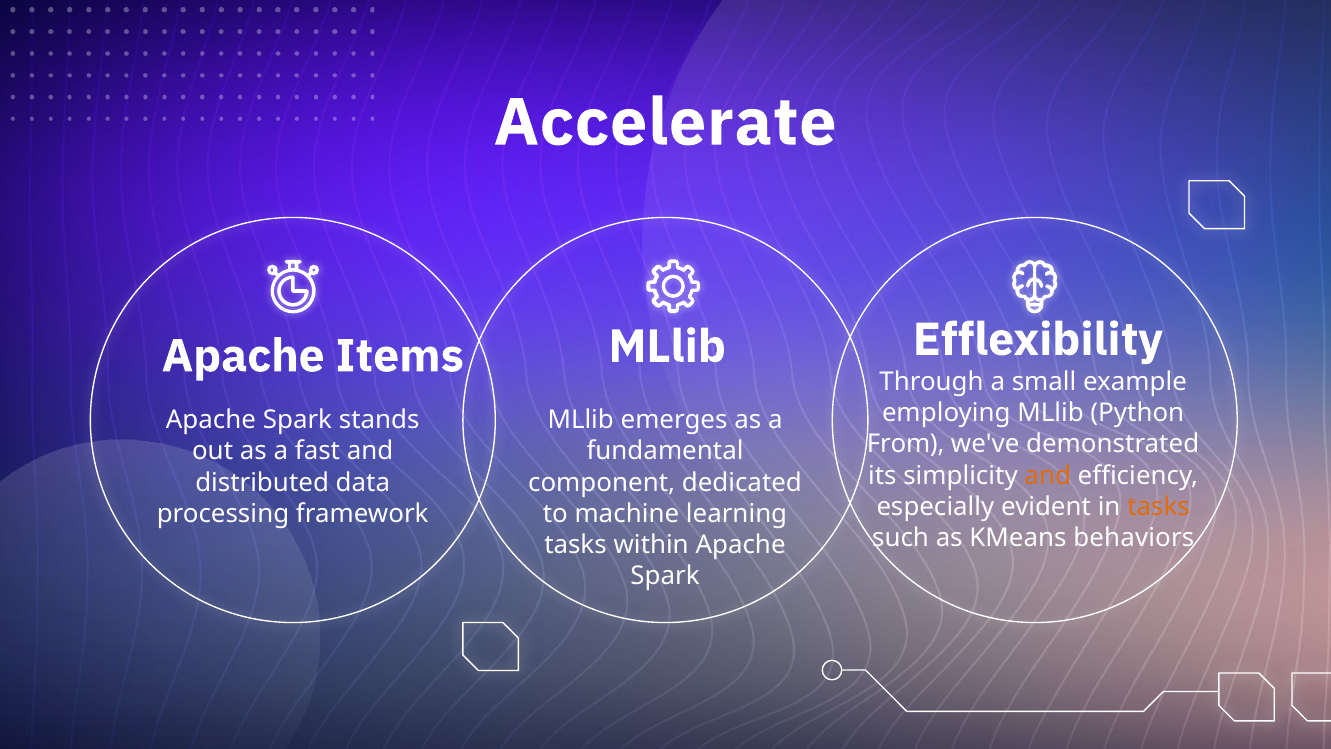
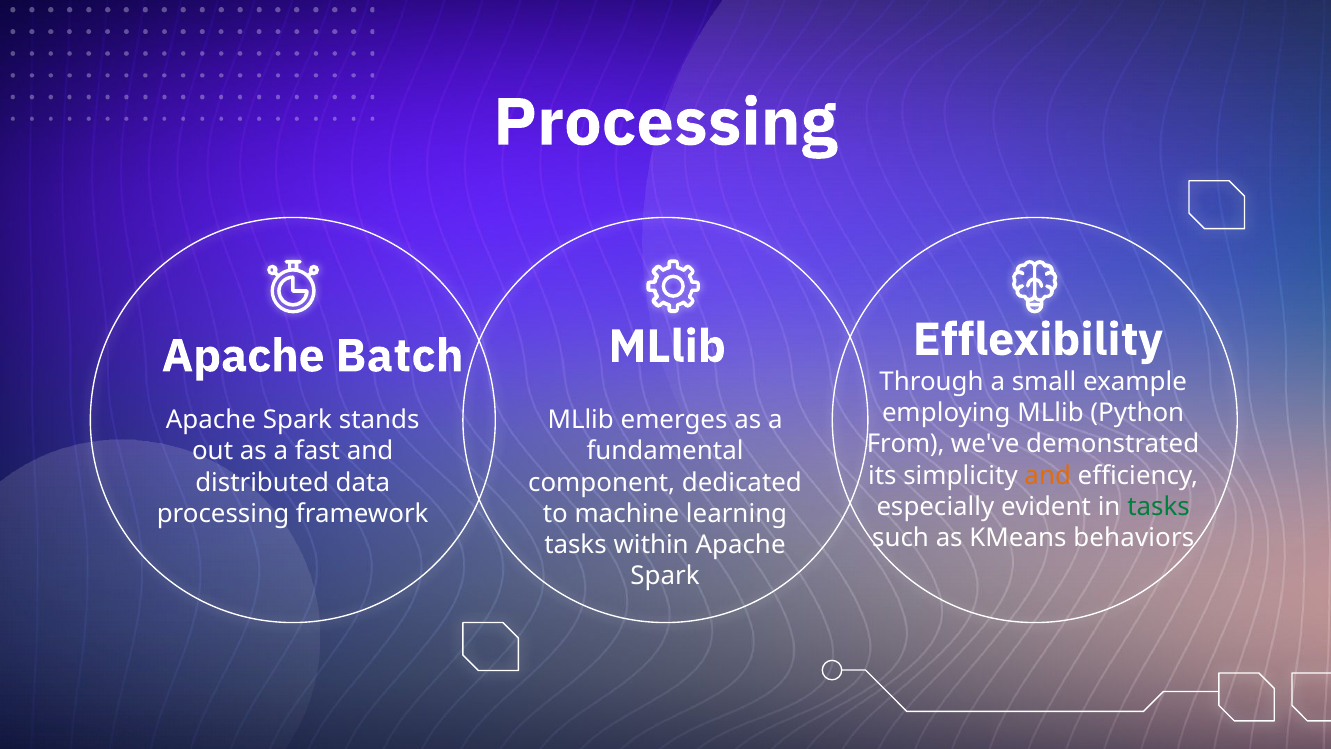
Accelerate: Accelerate -> Processing (665, 123)
Items: Items -> Batch (400, 356)
tasks colour: orange -> green (1159, 506)
